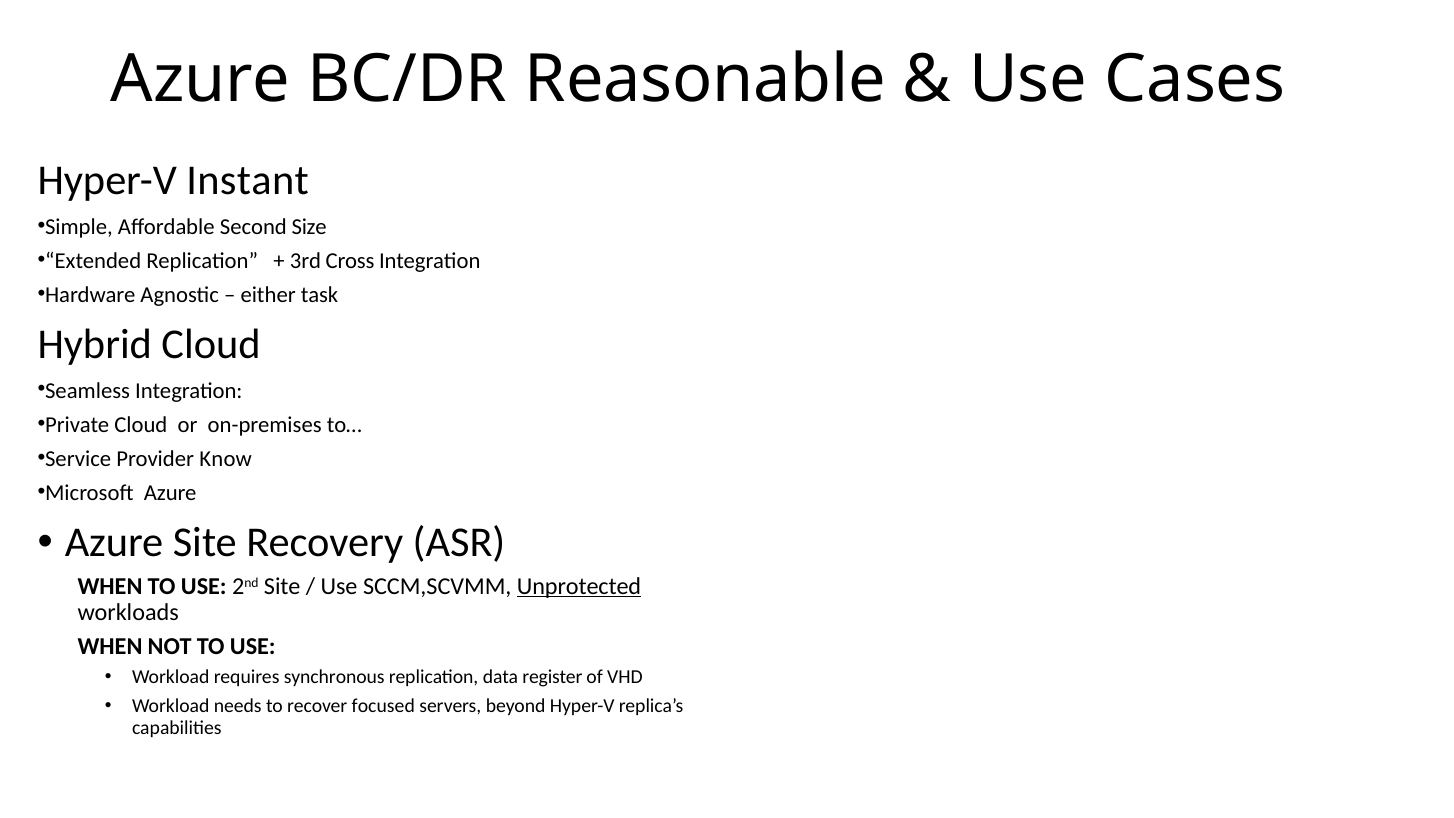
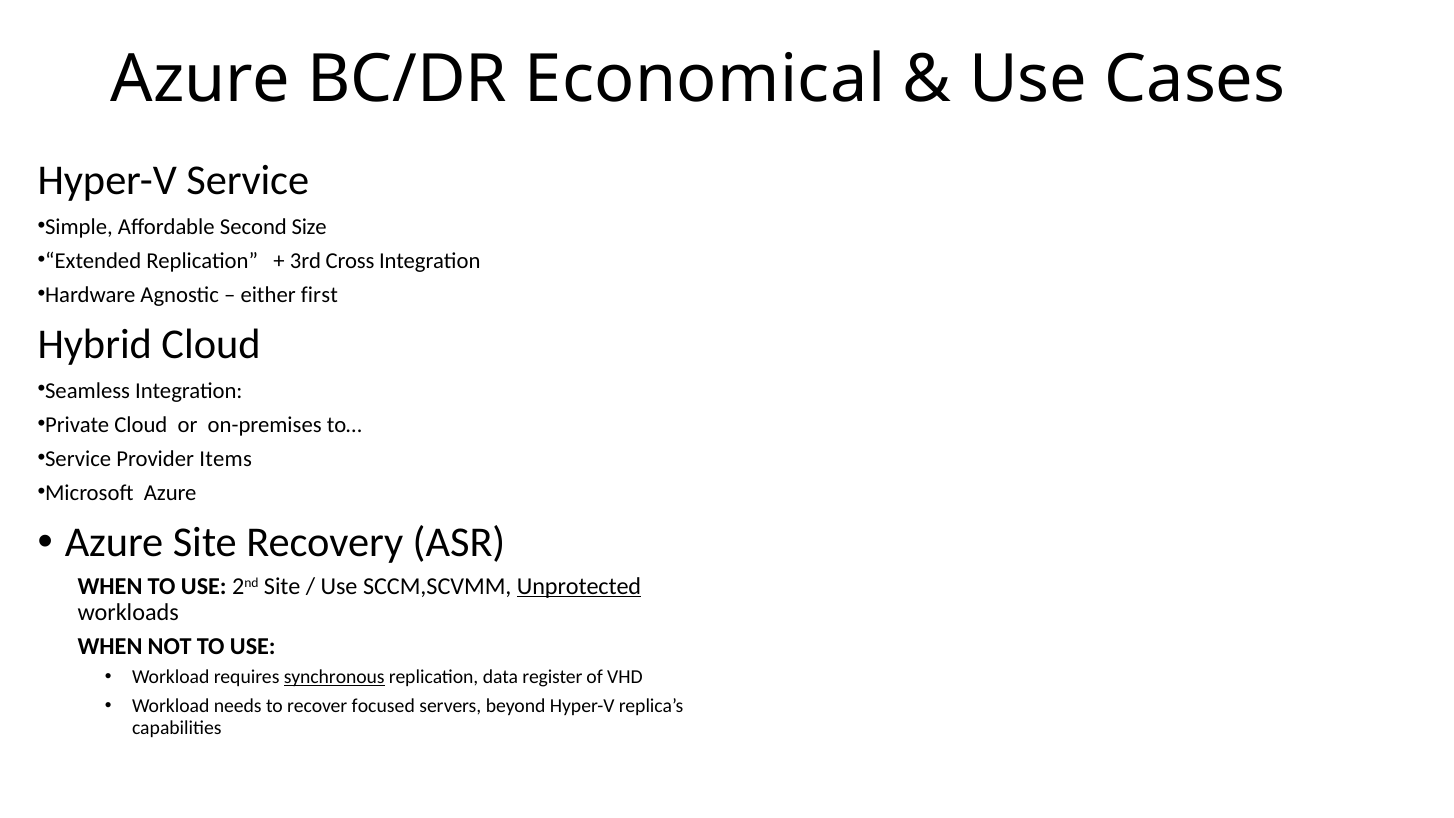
Reasonable: Reasonable -> Economical (705, 80)
Hyper-V Instant: Instant -> Service (248, 181)
task: task -> first (319, 295)
Know: Know -> Items (226, 459)
synchronous underline: none -> present (334, 677)
